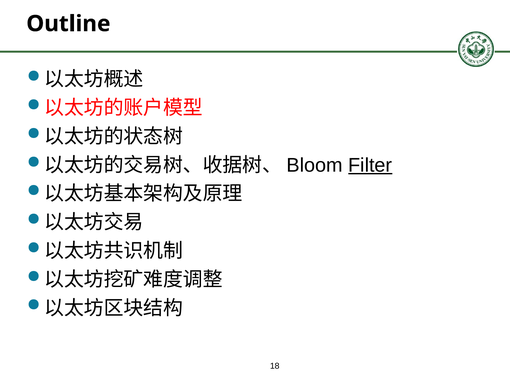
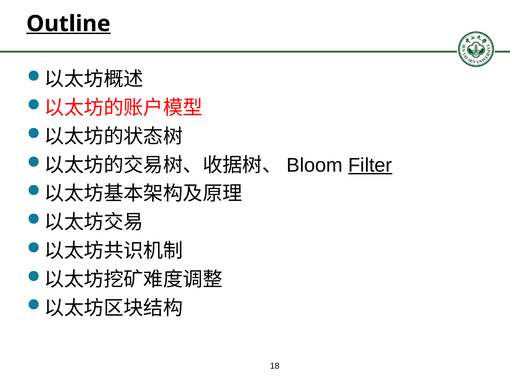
Outline underline: none -> present (68, 24)
